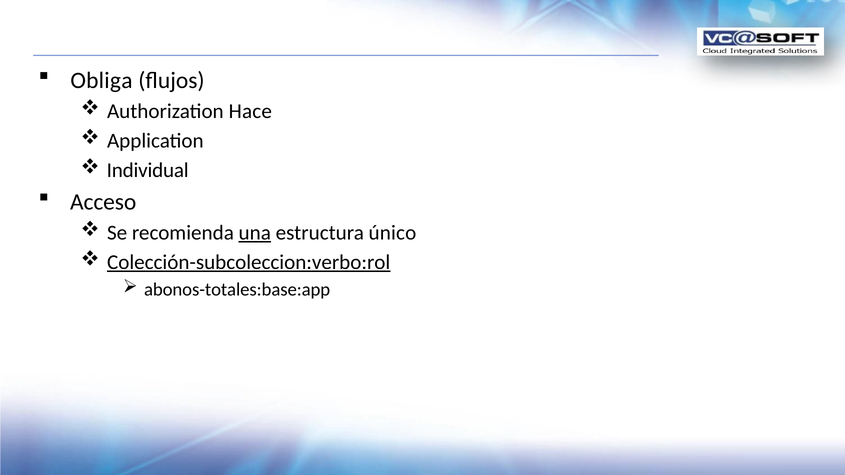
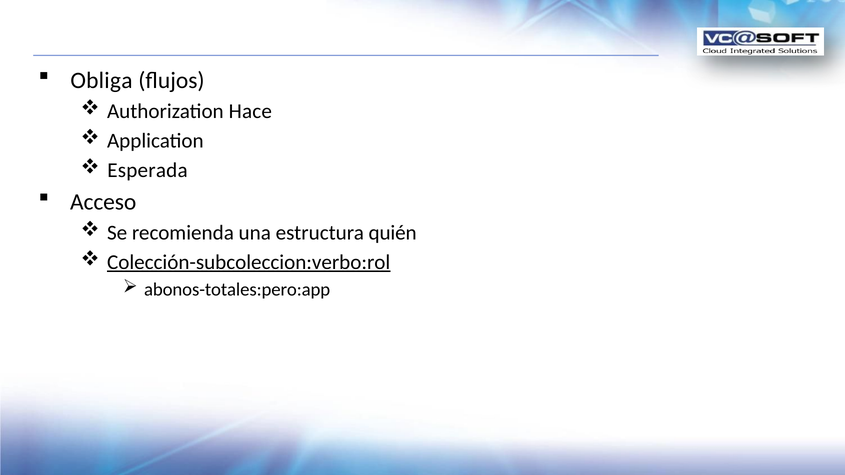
Individual: Individual -> Esperada (147, 170)
una underline: present -> none (255, 233)
único: único -> quién (393, 233)
abonos-totales:base:app: abonos-totales:base:app -> abonos-totales:pero:app (237, 290)
